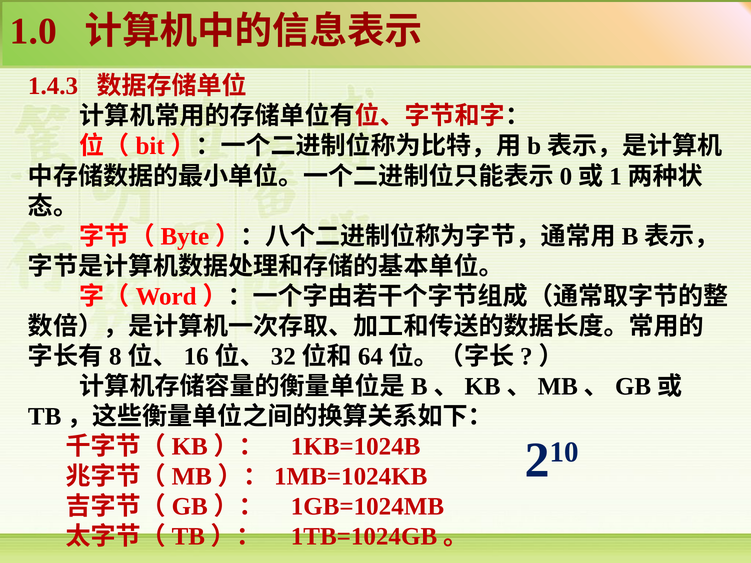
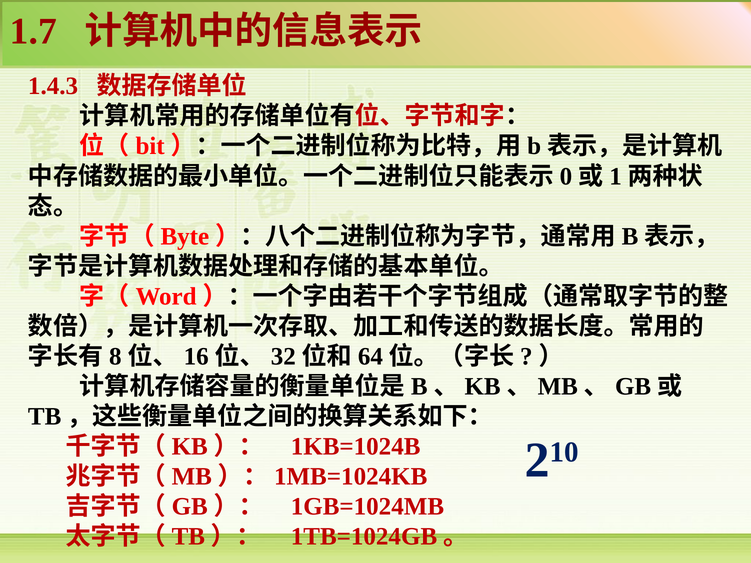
1.0: 1.0 -> 1.7 (33, 31)
